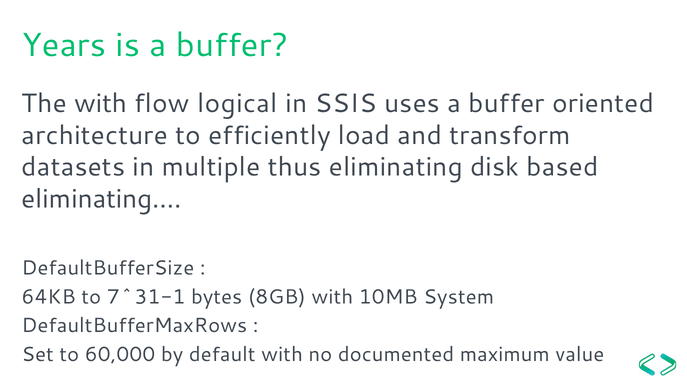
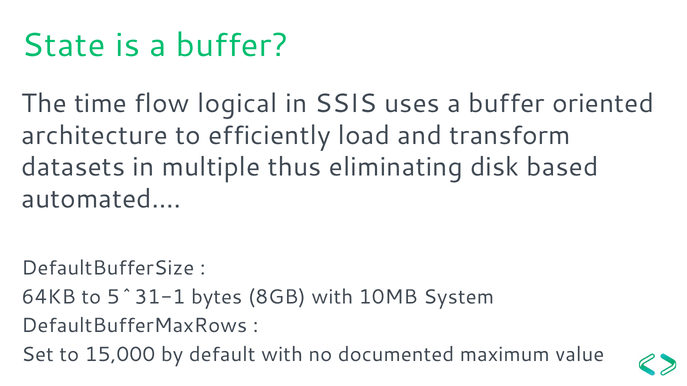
Years: Years -> State (64, 45)
The with: with -> time (101, 104)
eliminating…: eliminating… -> automated… (101, 199)
7^31-1: 7^31-1 -> 5^31-1 (146, 297)
60,000: 60,000 -> 15,000 (120, 355)
